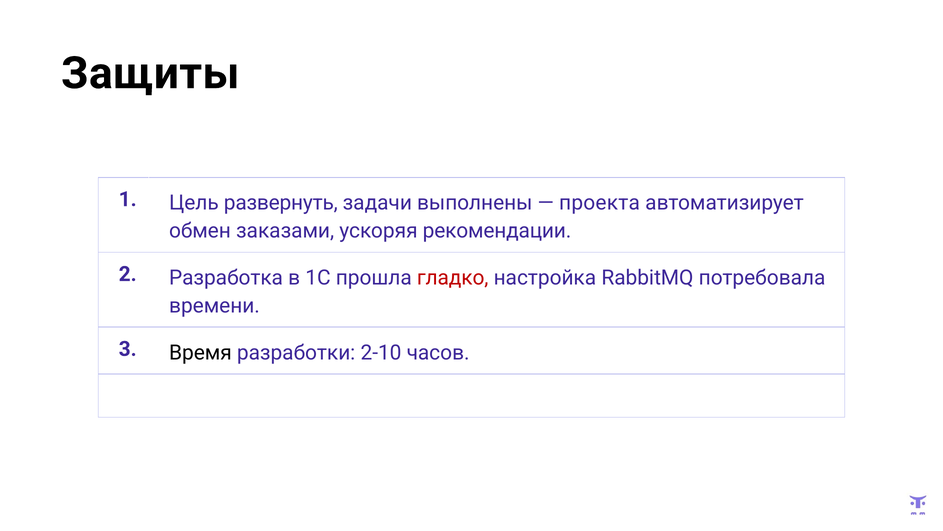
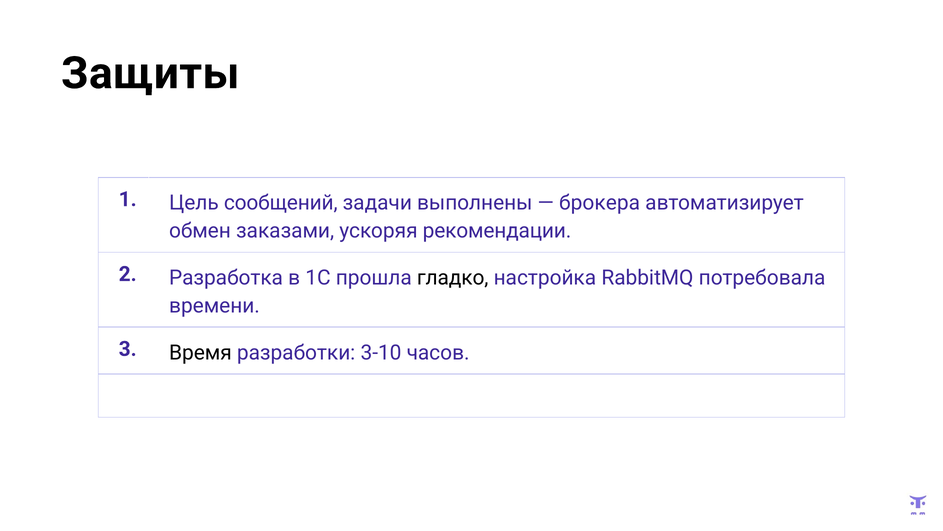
развернуть: развернуть -> сообщений (281, 203)
проекта: проекта -> брокера (600, 203)
гладко colour: red -> black (453, 277)
2-10: 2-10 -> 3-10 (381, 352)
